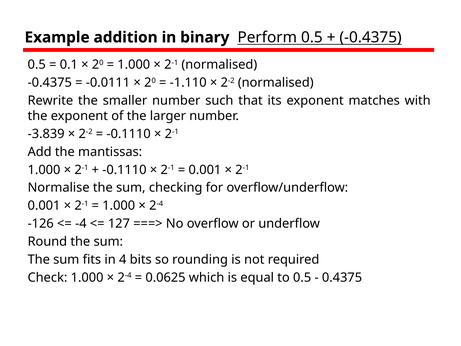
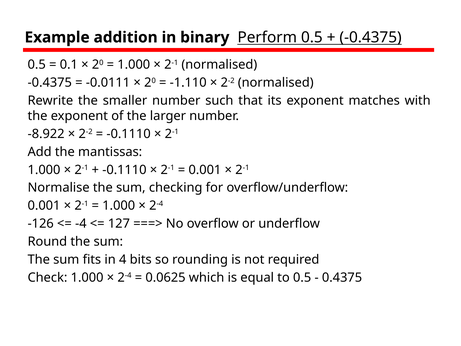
-3.839: -3.839 -> -8.922 (46, 134)
